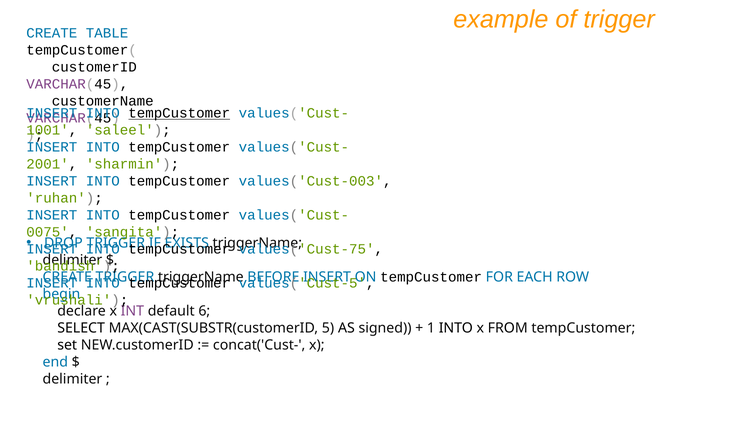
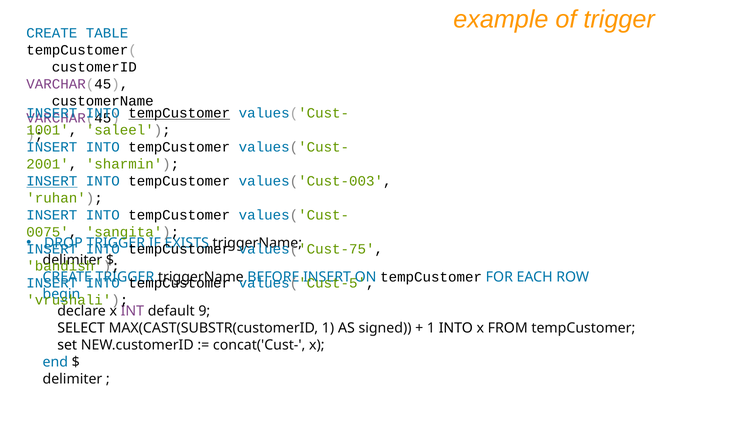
INSERT underline: none -> present (52, 181)
6: 6 -> 9 (204, 311)
MAX(CAST(SUBSTR(customerID 5: 5 -> 1 (328, 328)
